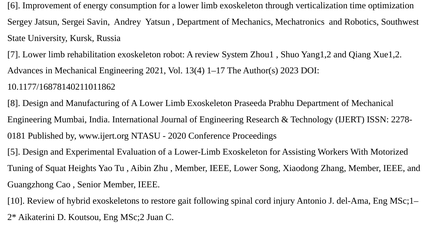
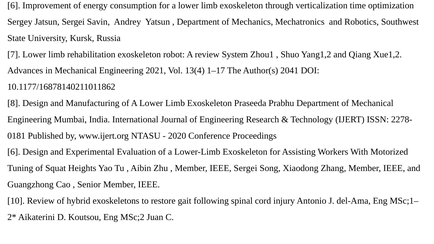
2023: 2023 -> 2041 (289, 71)
5: 5 -> 6 (14, 152)
IEEE Lower: Lower -> Sergei (246, 168)
